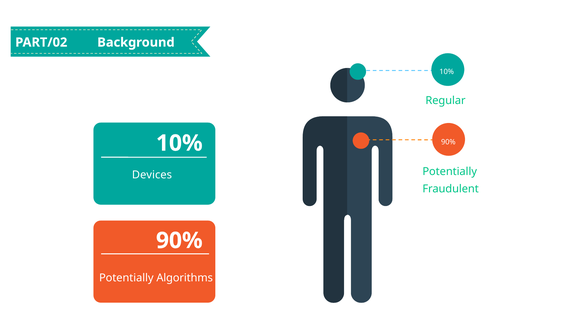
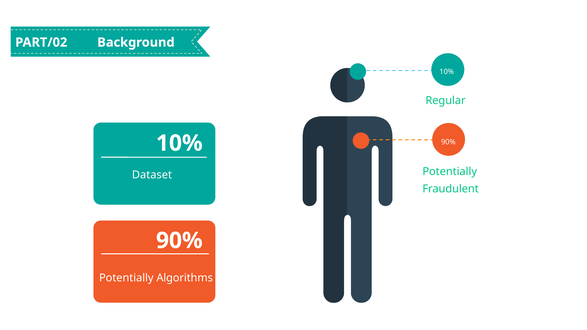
Devices: Devices -> Dataset (152, 175)
